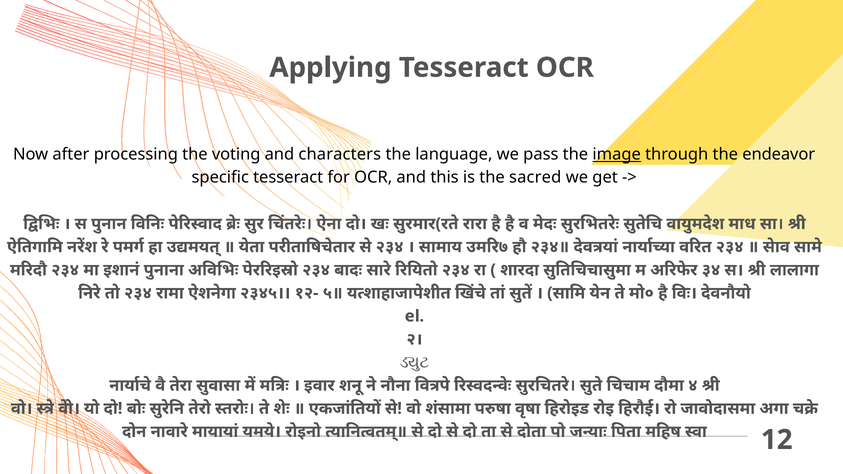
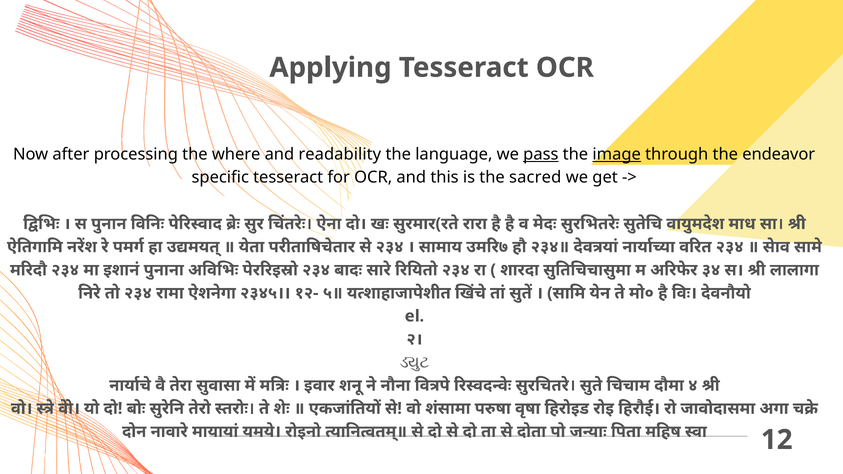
voting: voting -> where (236, 154)
characters: characters -> readability (340, 154)
pass underline: none -> present (541, 154)
